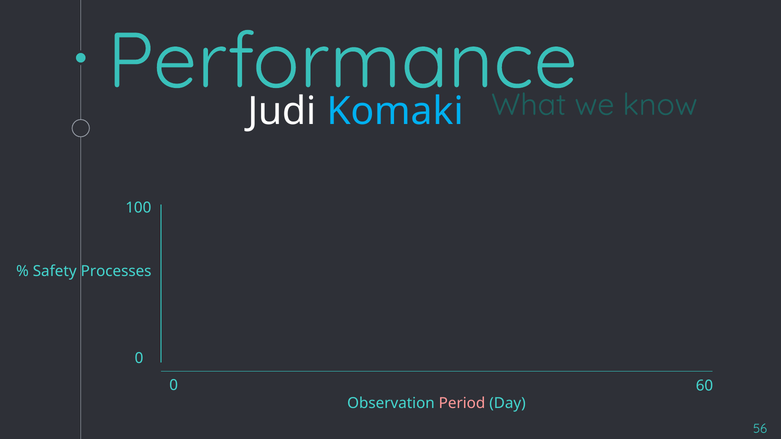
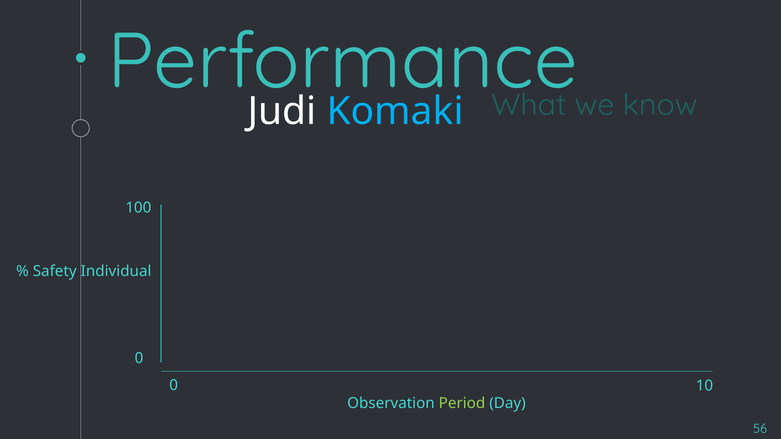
Processes: Processes -> Individual (116, 272)
60: 60 -> 10 (704, 386)
Period colour: pink -> light green (462, 404)
